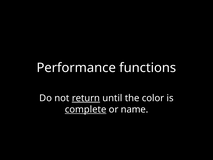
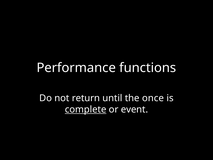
return underline: present -> none (86, 98)
color: color -> once (153, 98)
name: name -> event (134, 109)
